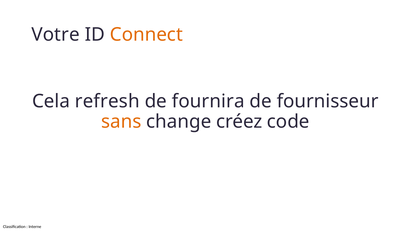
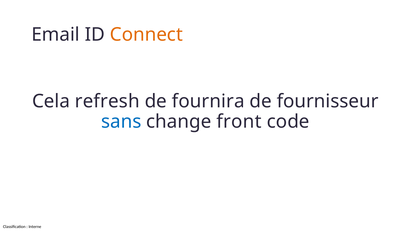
Votre: Votre -> Email (56, 35)
sans colour: orange -> blue (121, 122)
créez: créez -> front (239, 122)
